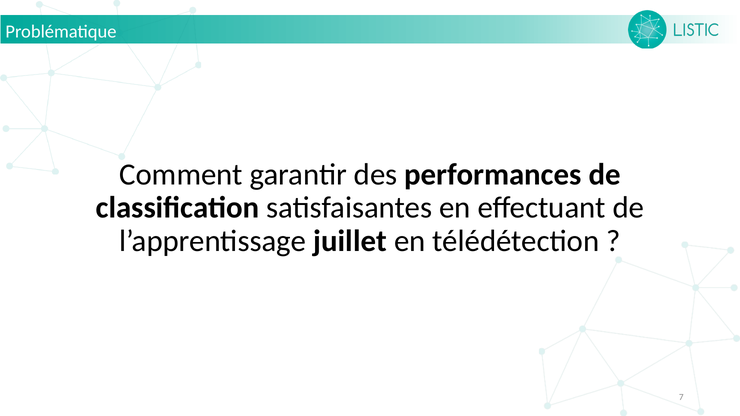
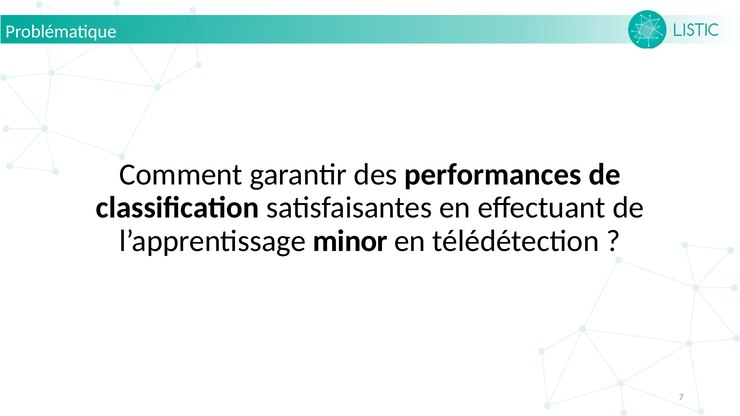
juillet: juillet -> minor (350, 241)
